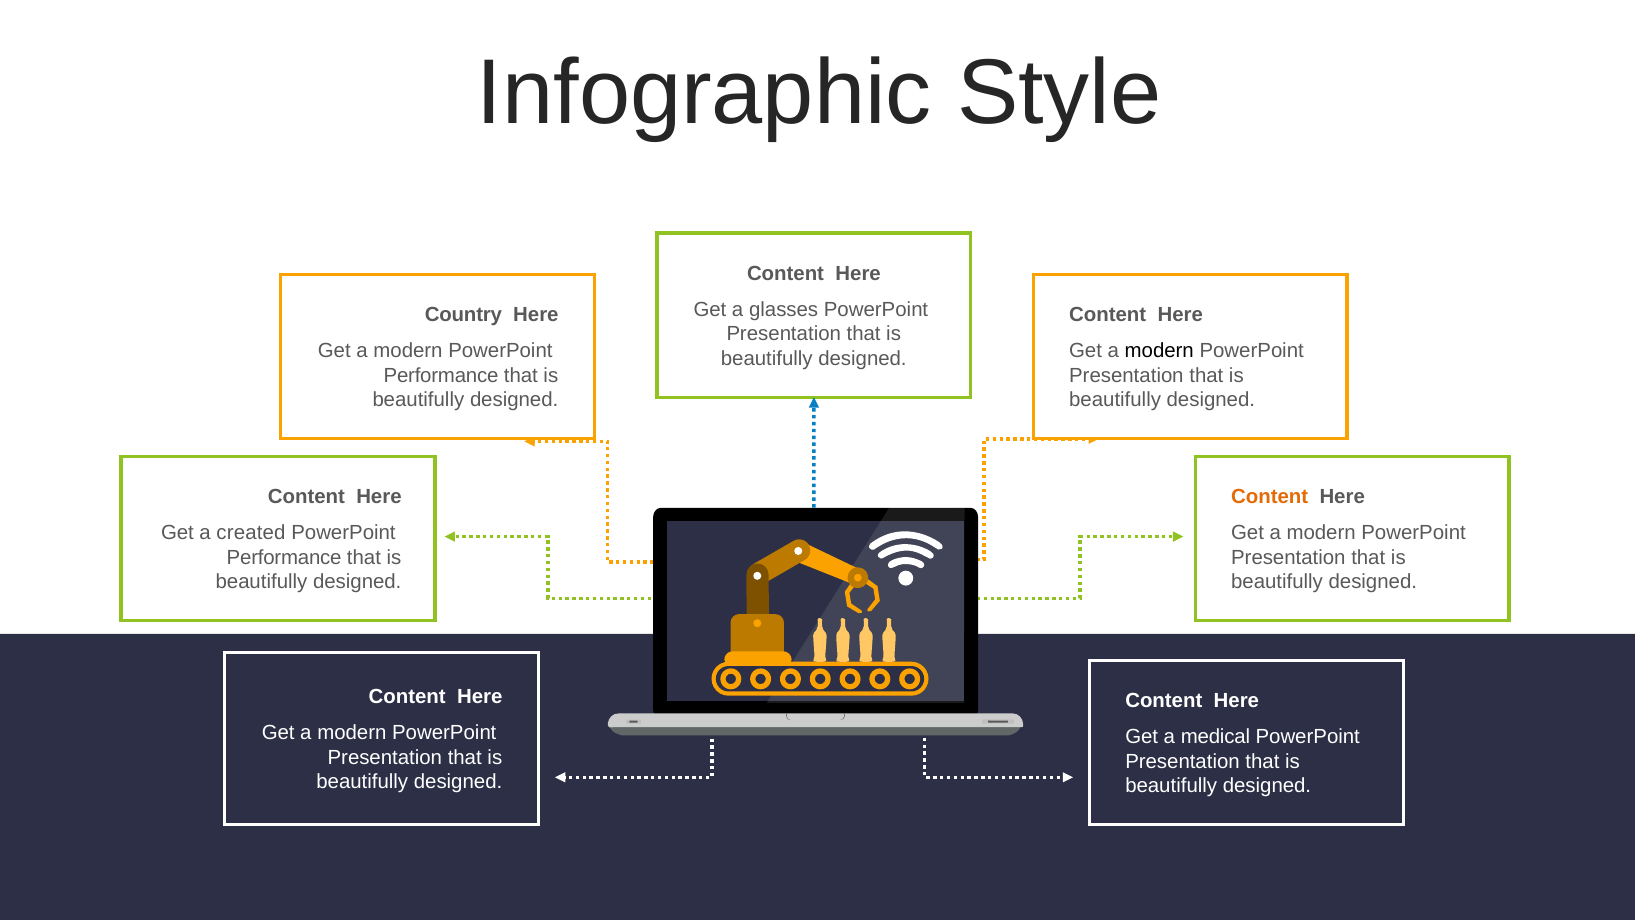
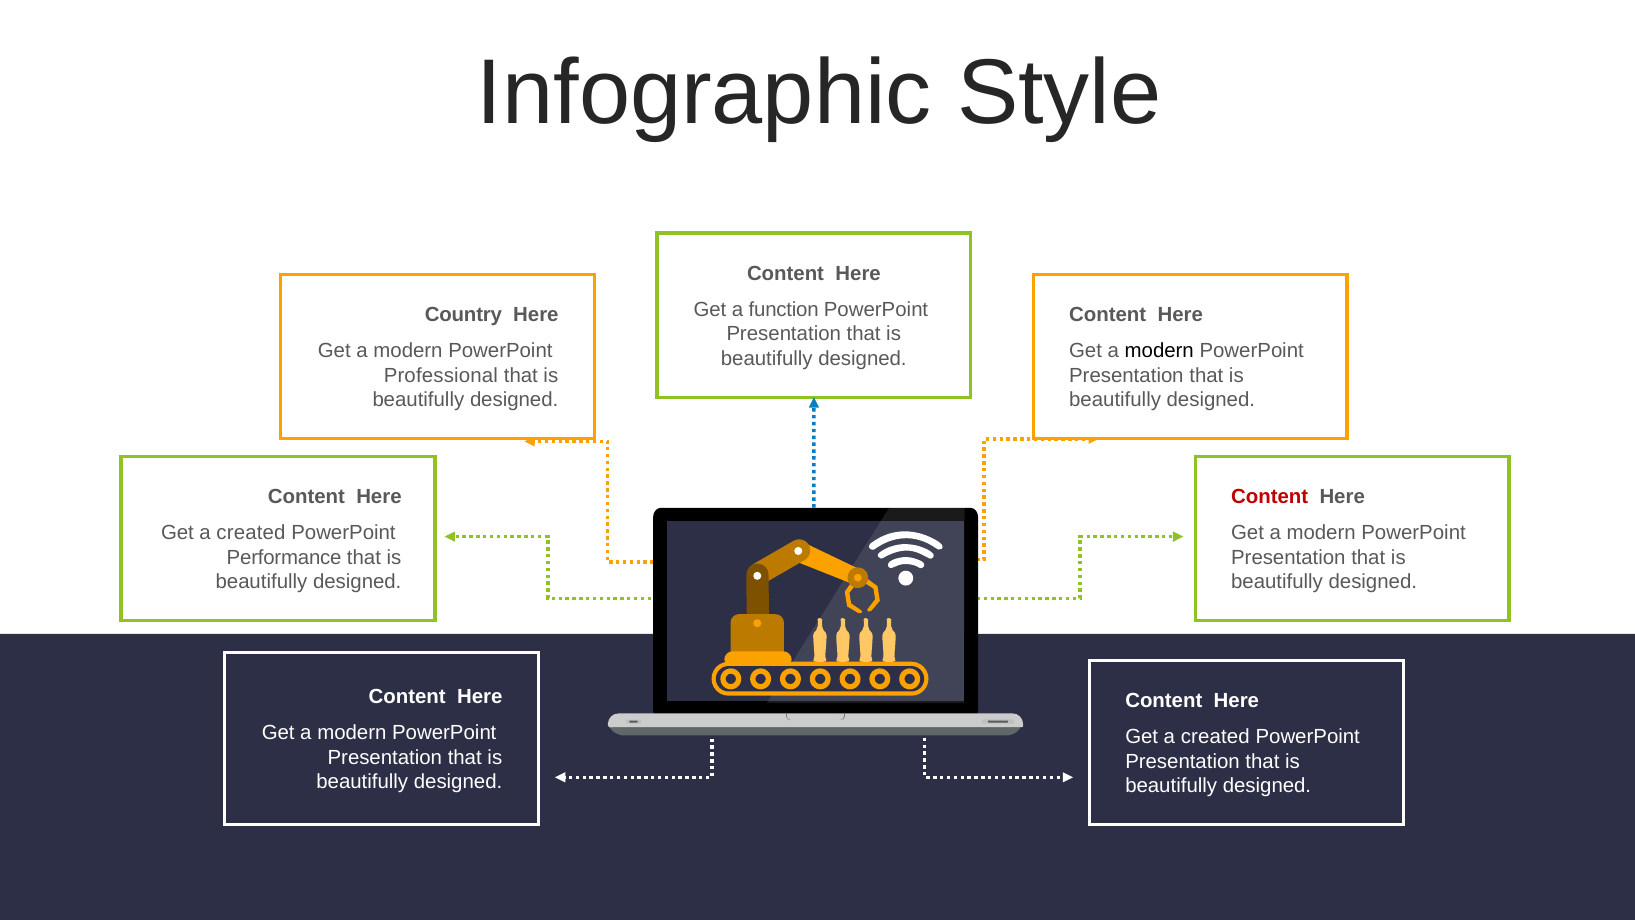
glasses: glasses -> function (784, 310)
Performance: Performance -> Professional (441, 376)
Content colour: orange -> red (1270, 497)
medical: medical -> created (1215, 737)
